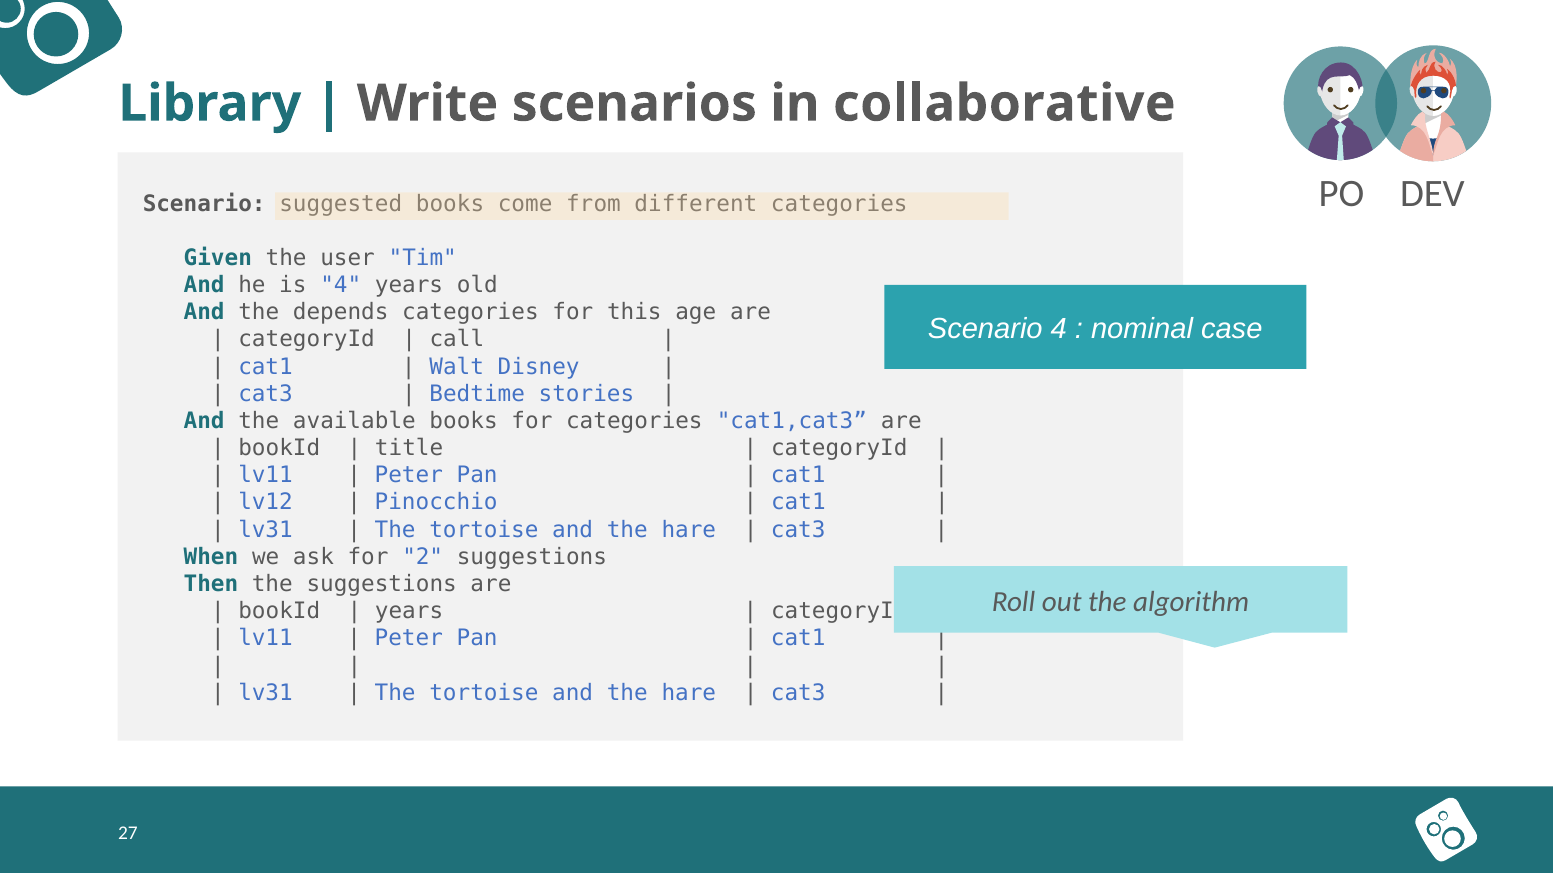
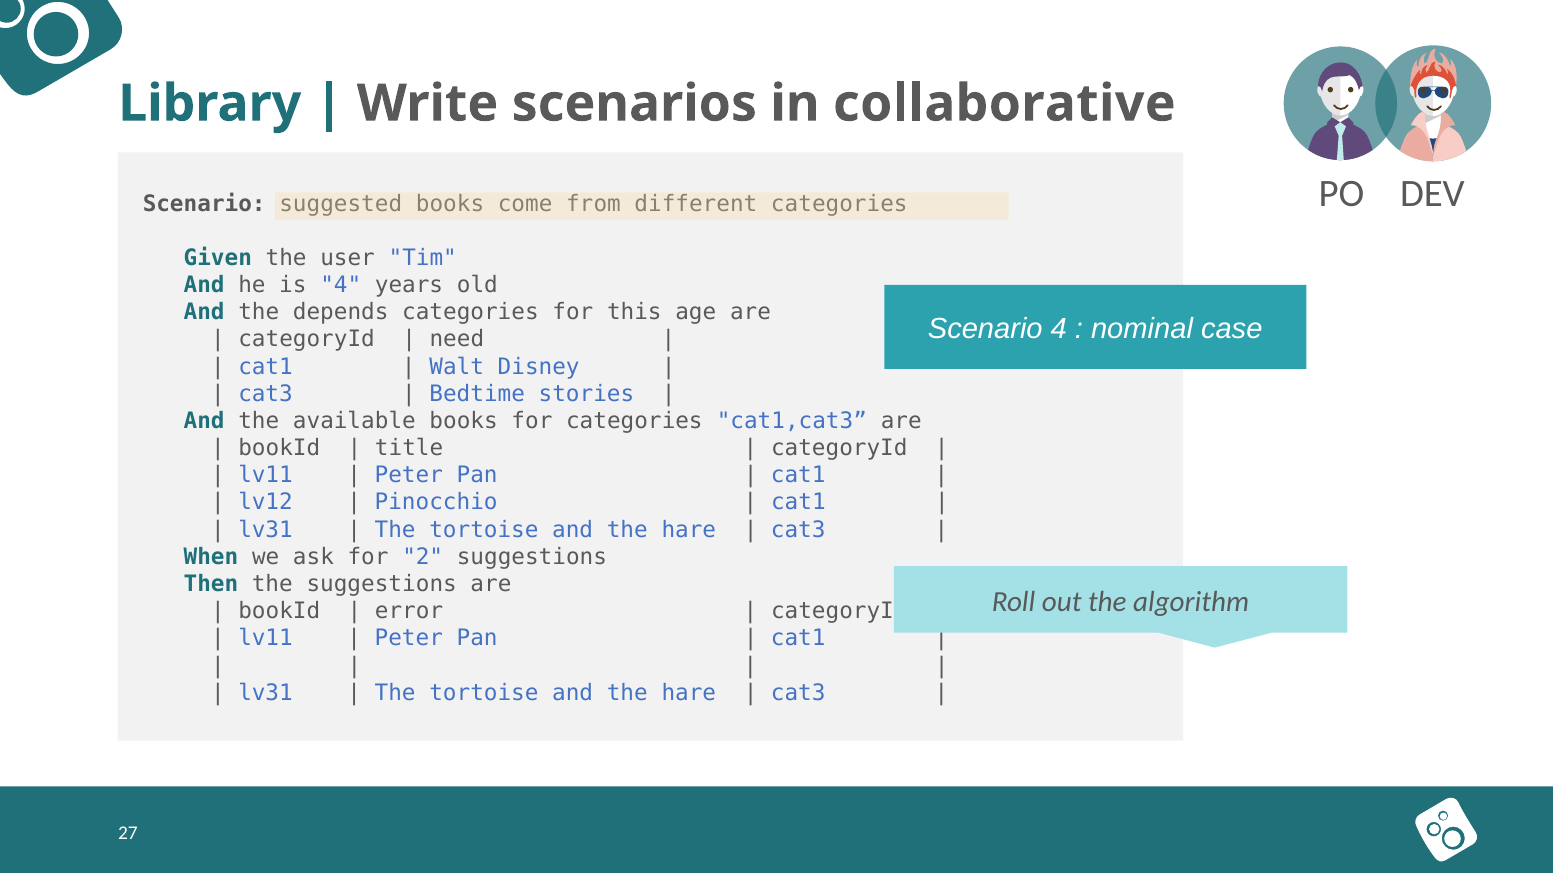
call: call -> need (457, 340)
years: years -> error (409, 612)
